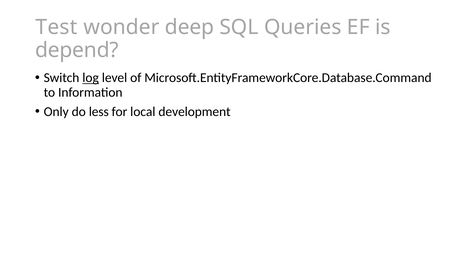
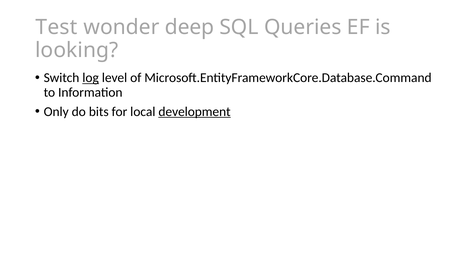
depend: depend -> looking (77, 50)
less: less -> bits (99, 111)
development underline: none -> present (195, 111)
